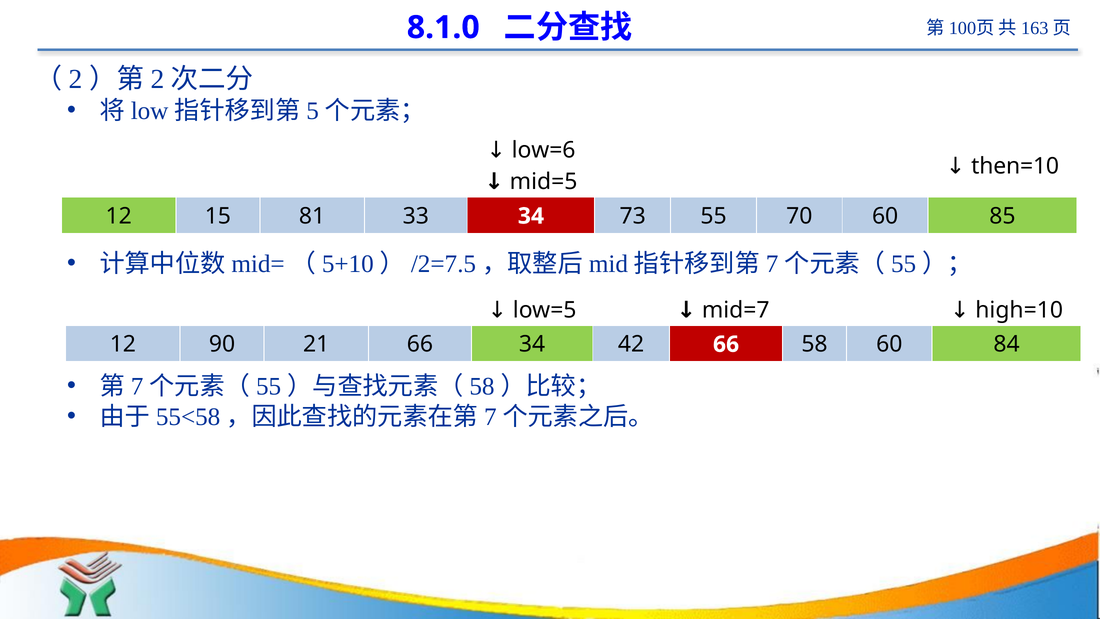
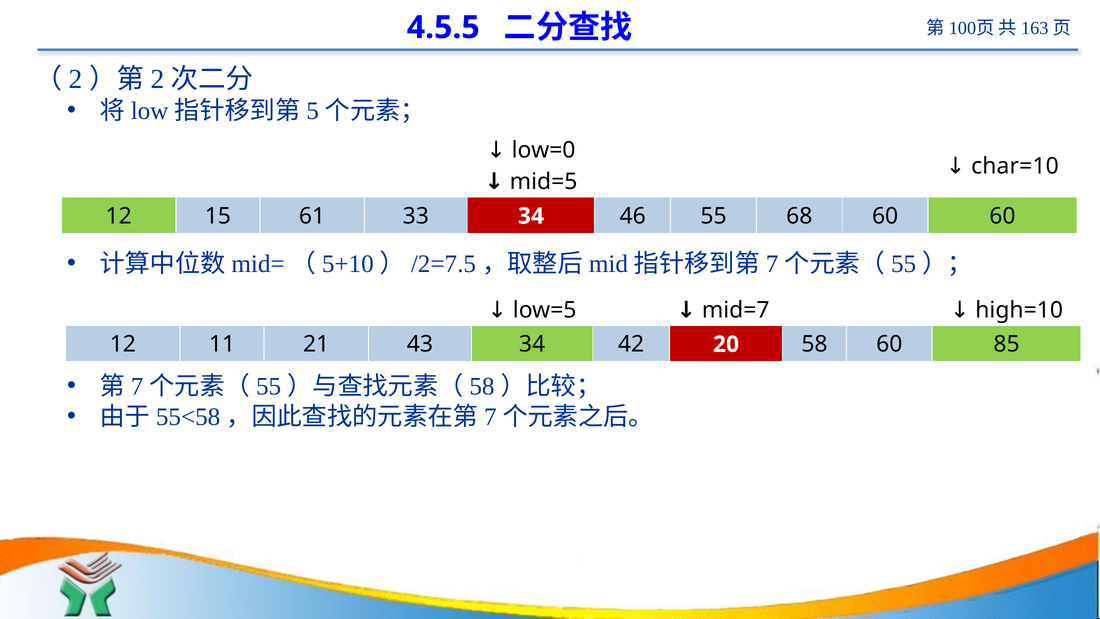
8.1.0: 8.1.0 -> 4.5.5 (443, 27)
low=6: low=6 -> low=0 (544, 150)
then=10: then=10 -> char=10 (1015, 166)
81: 81 -> 61 (312, 216)
73: 73 -> 46 (633, 216)
70: 70 -> 68 (799, 216)
60 85: 85 -> 60 (1002, 216)
90: 90 -> 11 (222, 344)
21 66: 66 -> 43 (420, 344)
42 66: 66 -> 20 (726, 344)
84: 84 -> 85 (1007, 344)
